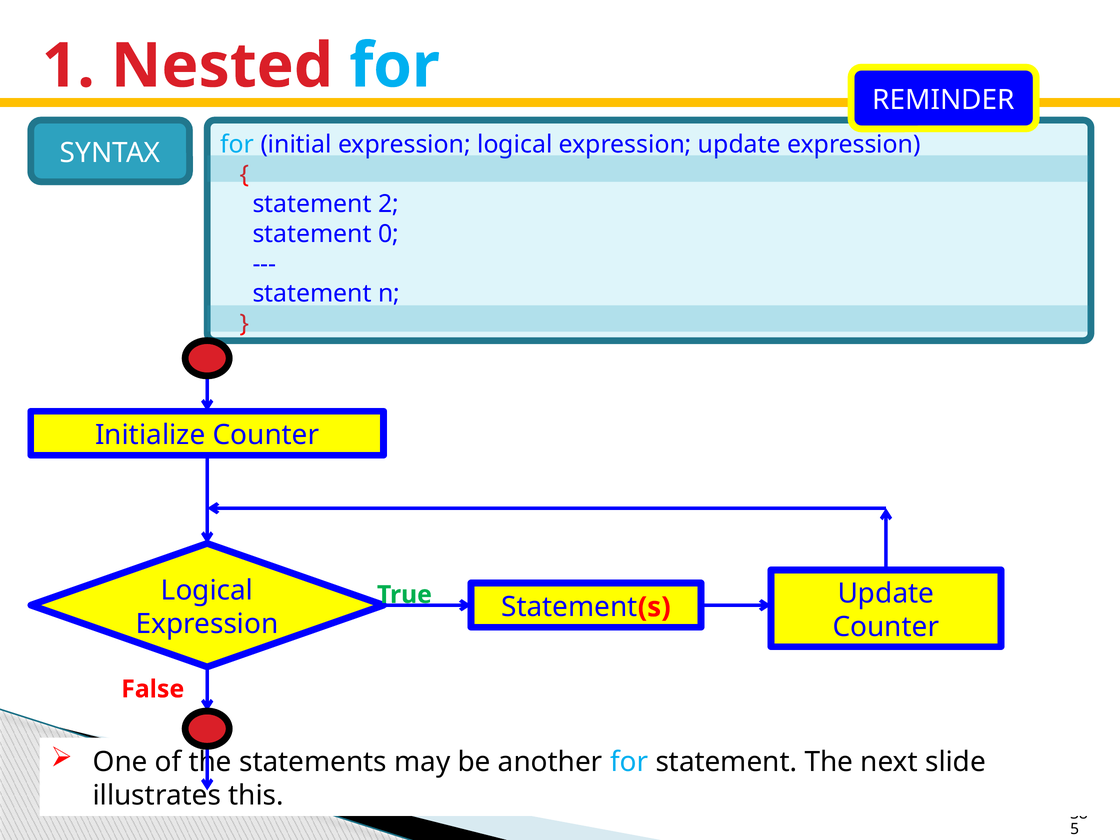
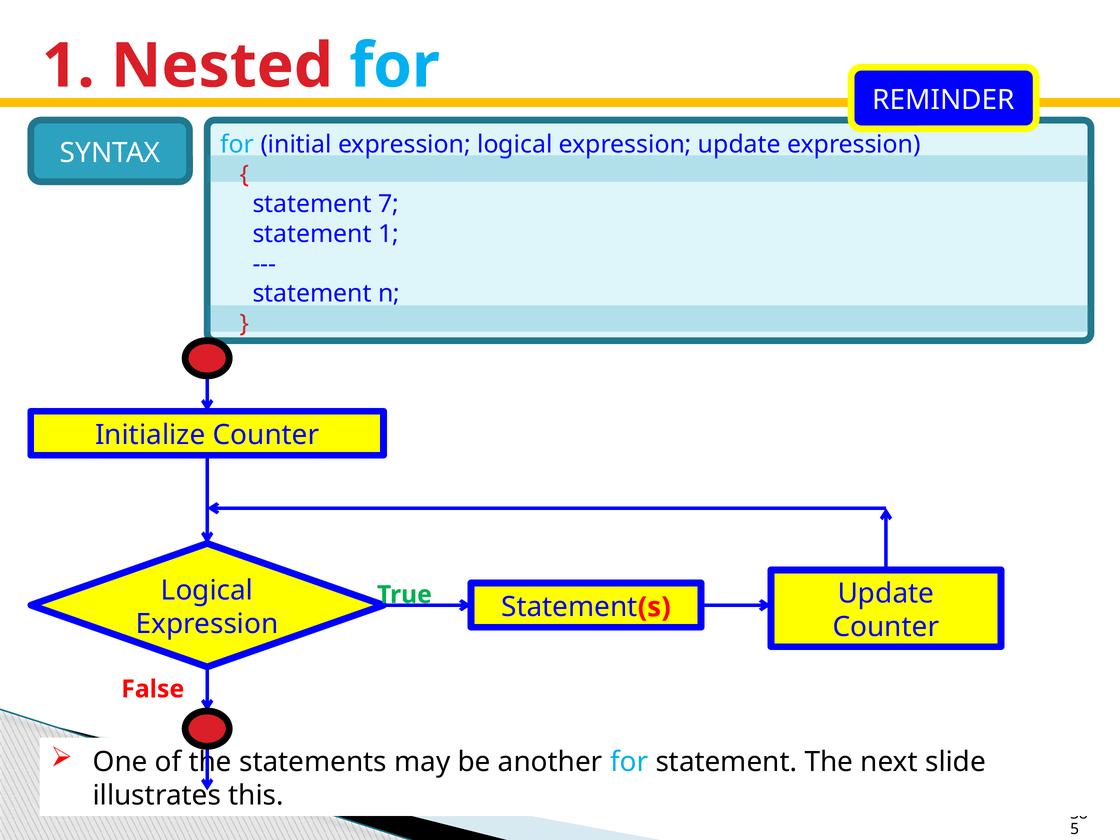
2: 2 -> 7 (388, 204)
statement 0: 0 -> 1 (388, 234)
